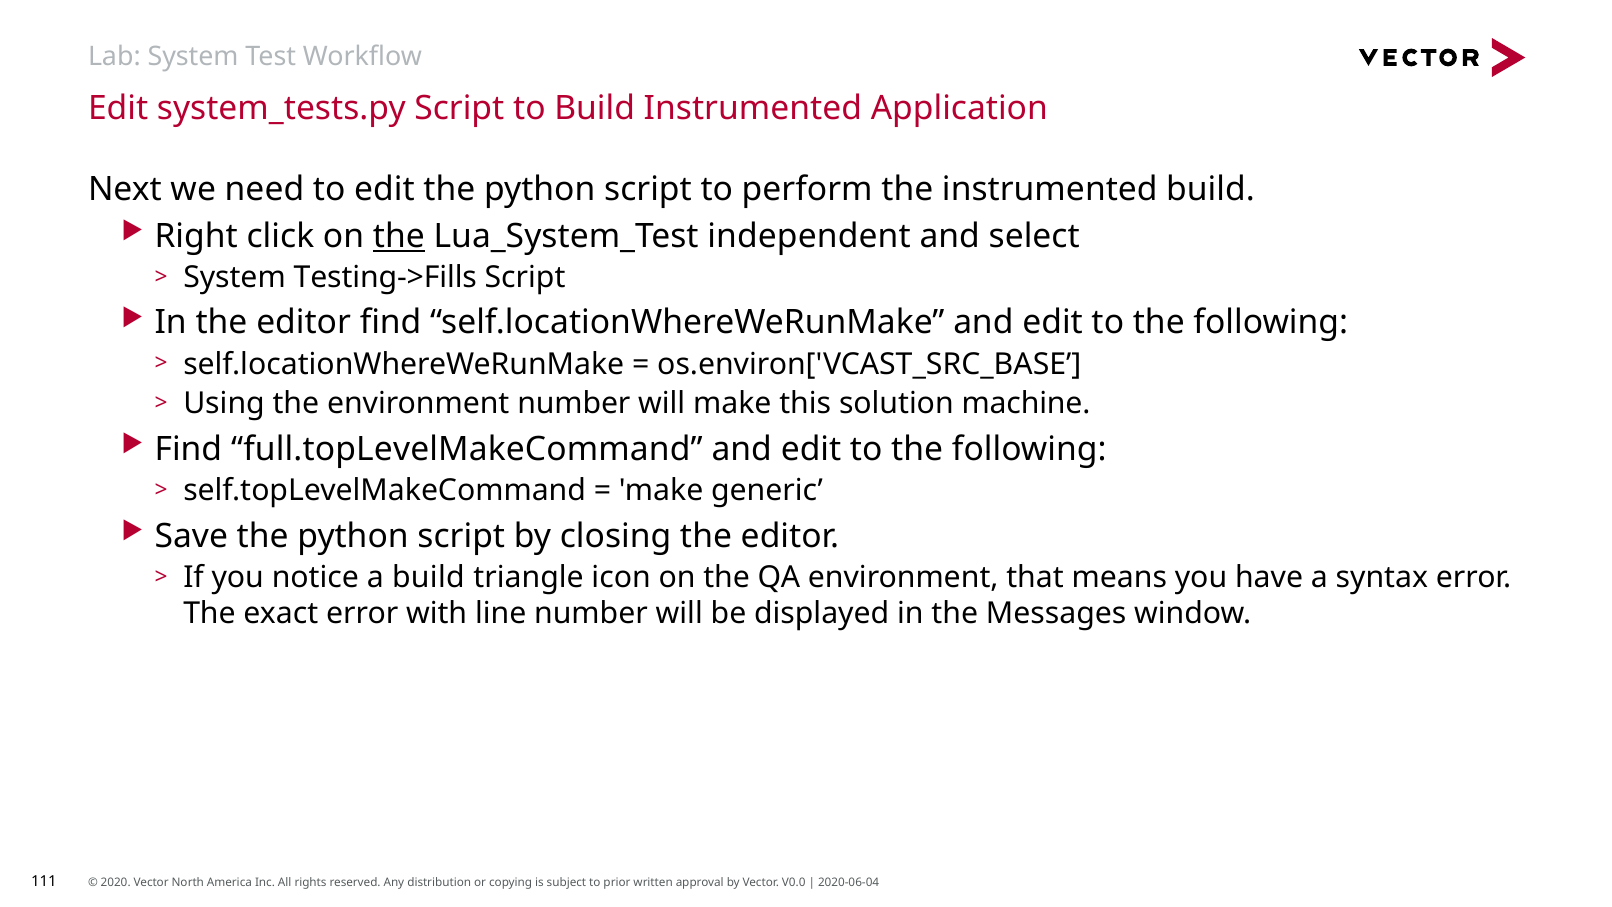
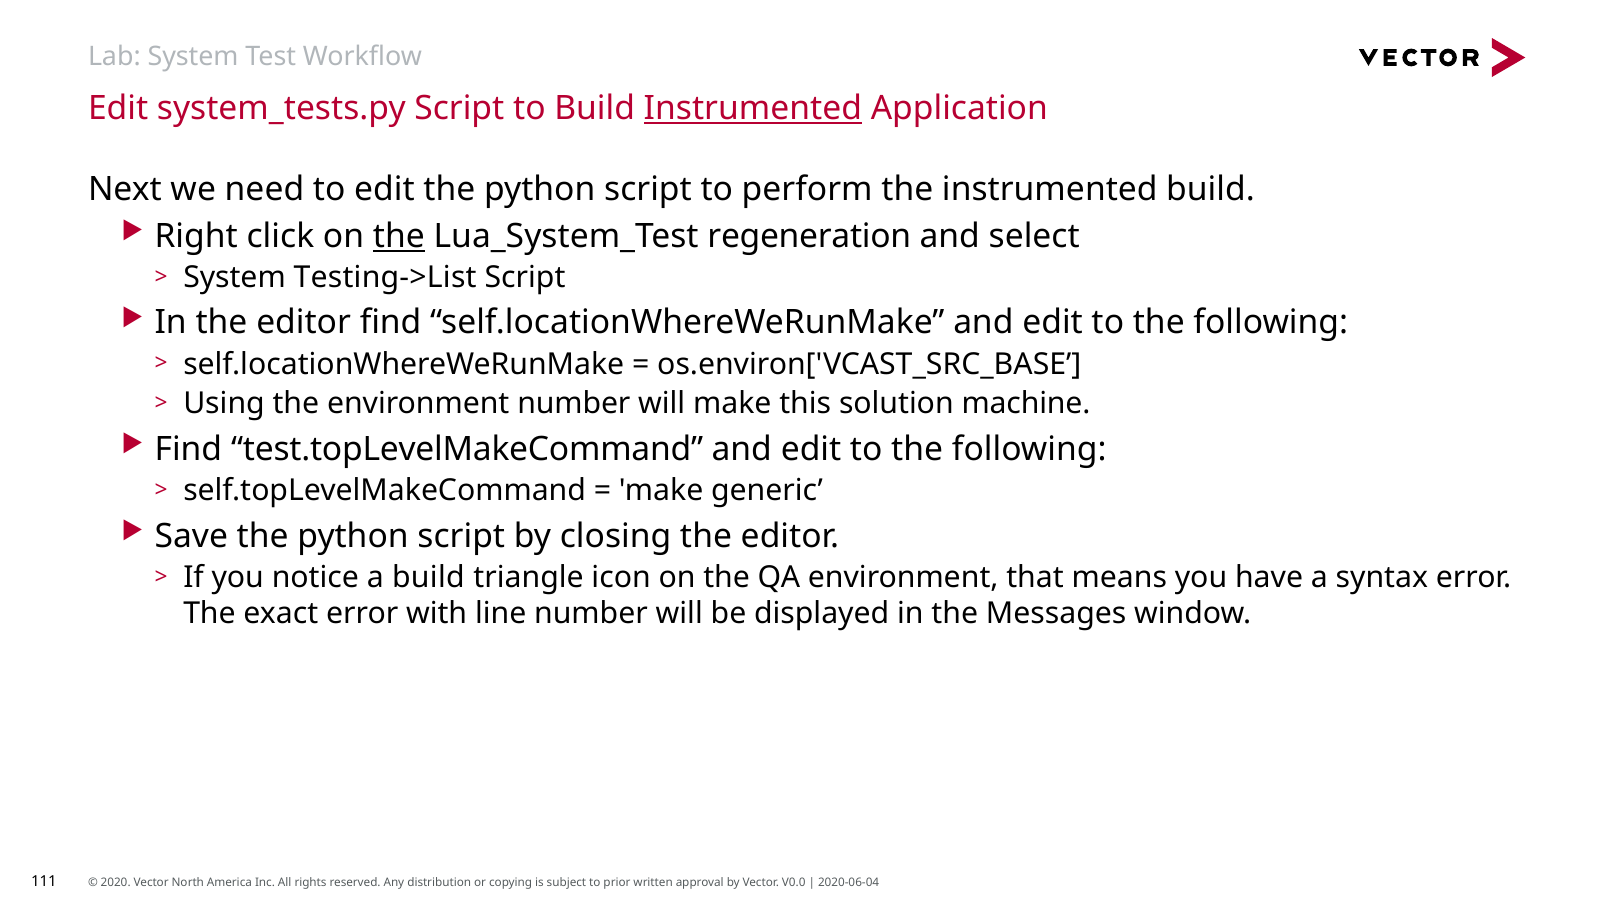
Instrumented underline: none -> present (753, 108)
independent: independent -> regeneration (809, 236)
Testing->Fills: Testing->Fills -> Testing->List (385, 278)
full.topLevelMakeCommand: full.topLevelMakeCommand -> test.topLevelMakeCommand (467, 449)
